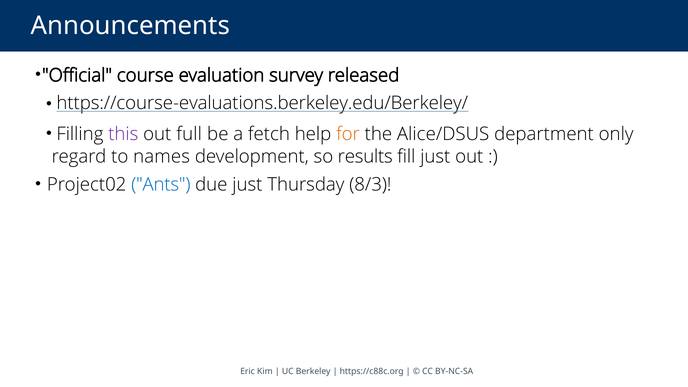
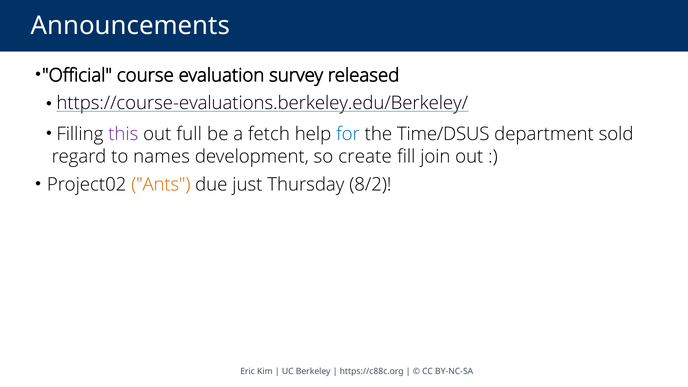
for colour: orange -> blue (348, 134)
Alice/DSUS: Alice/DSUS -> Time/DSUS (443, 134)
only: only -> sold (616, 134)
results: results -> create (365, 157)
fill just: just -> join (435, 157)
Ants colour: blue -> orange (161, 185)
8/3: 8/3 -> 8/2 (370, 185)
